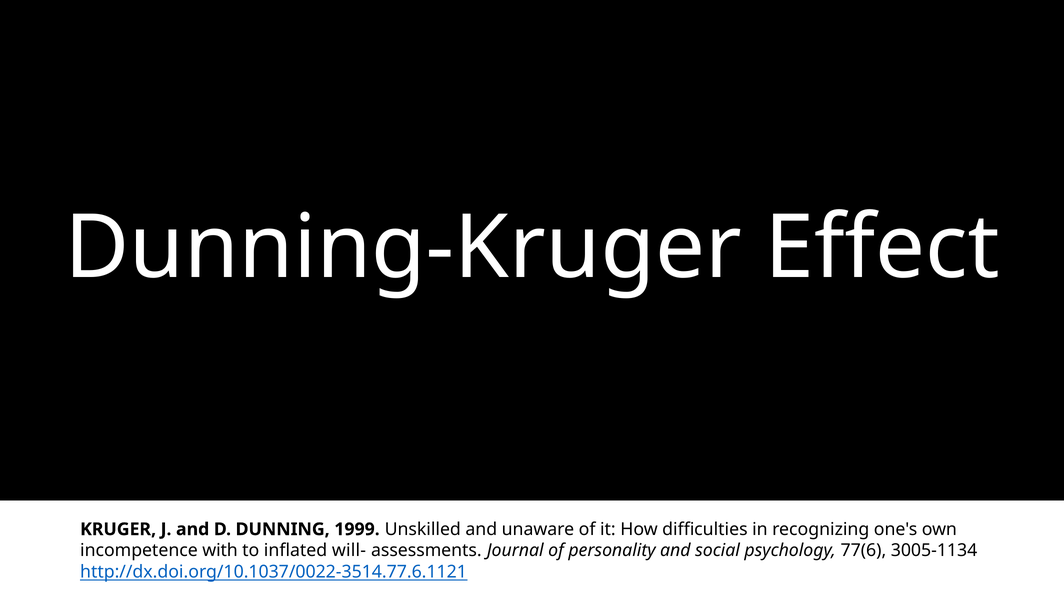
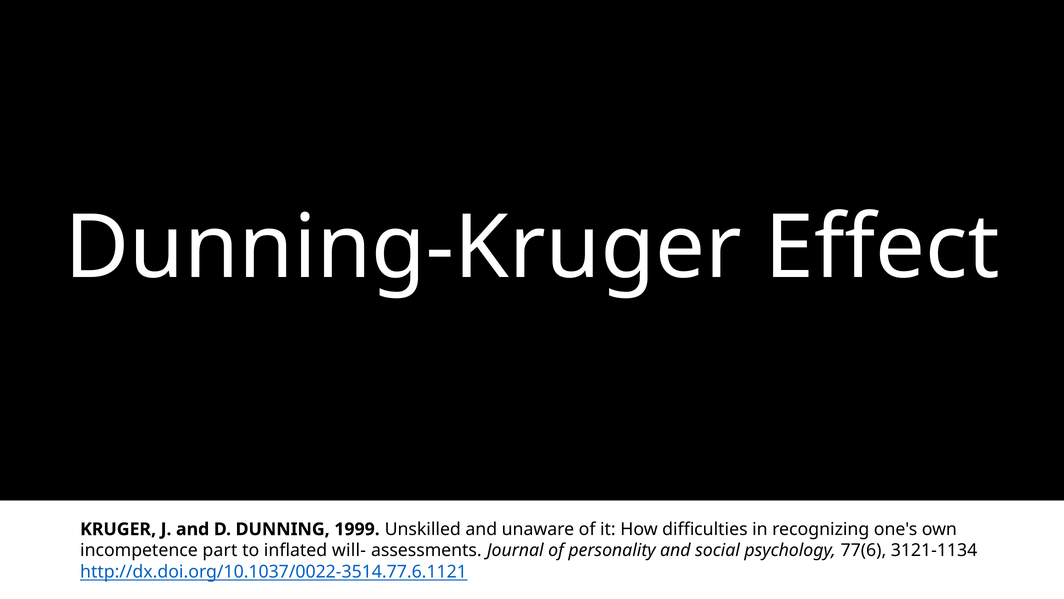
with: with -> part (220, 550)
3005-1134: 3005-1134 -> 3121-1134 (934, 550)
